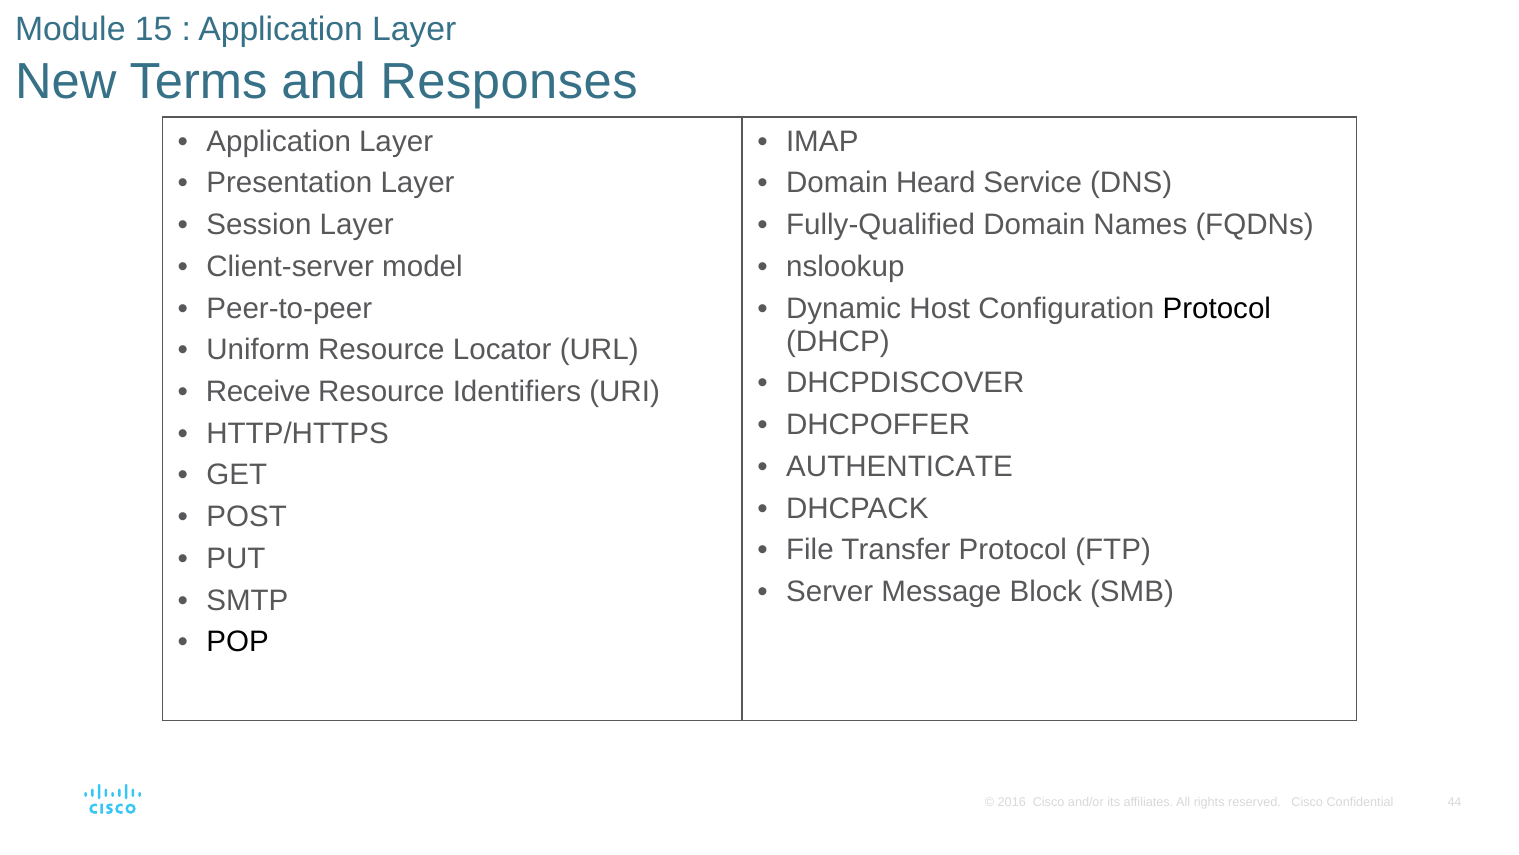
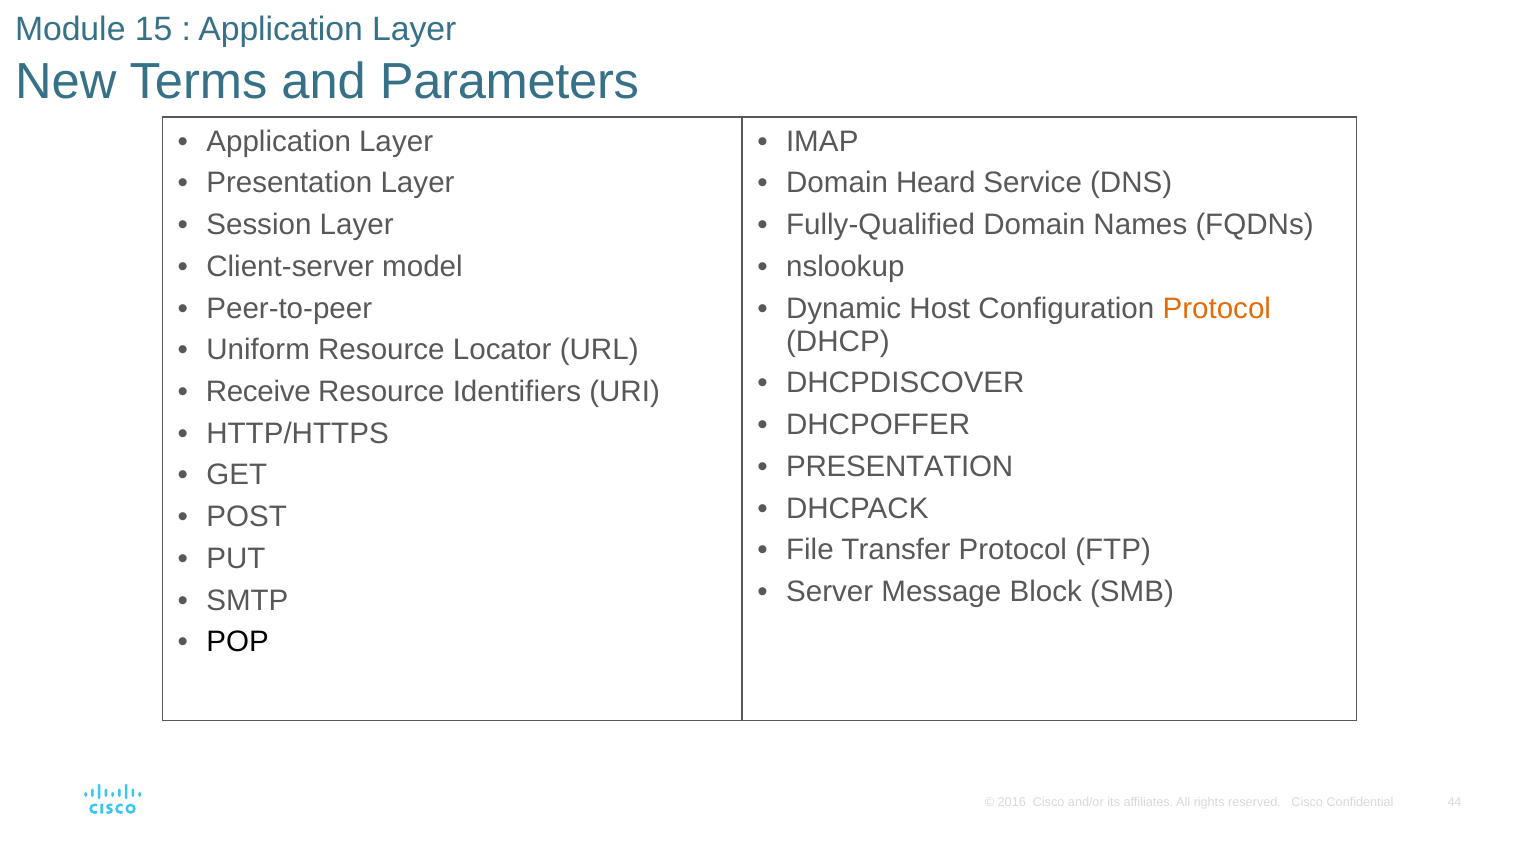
Responses: Responses -> Parameters (509, 81)
Protocol colour: black -> orange (1217, 308)
AUTHENTICATE: AUTHENTICATE -> PRESENTATION (900, 466)
